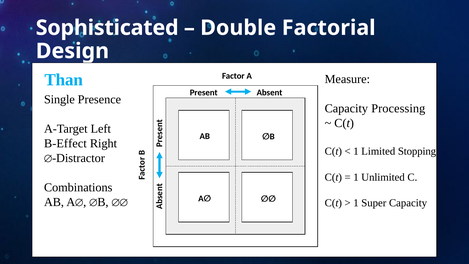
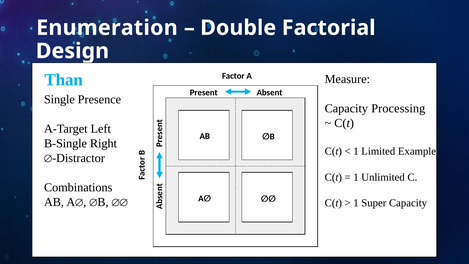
Sophisticated: Sophisticated -> Enumeration (107, 28)
B-Effect: B-Effect -> B-Single (65, 143)
Stopping: Stopping -> Example (417, 151)
